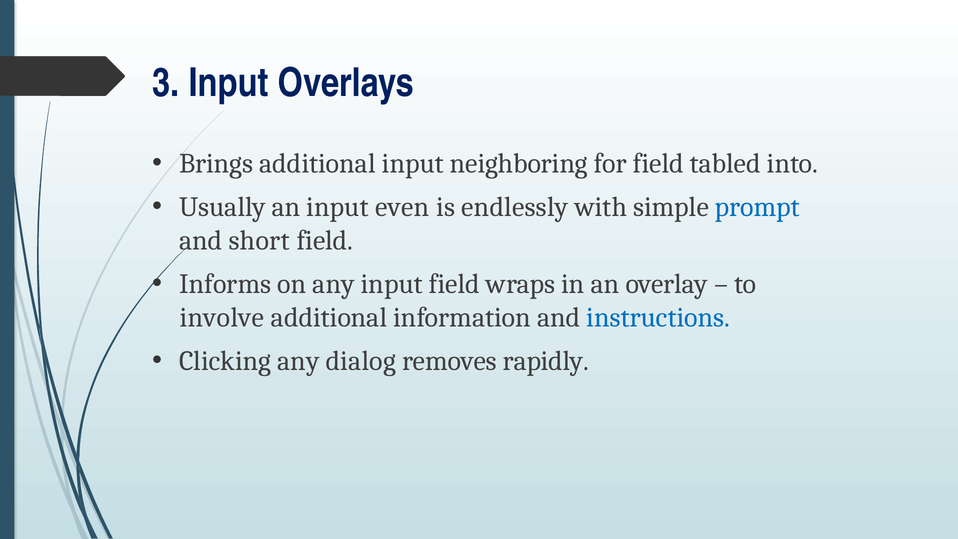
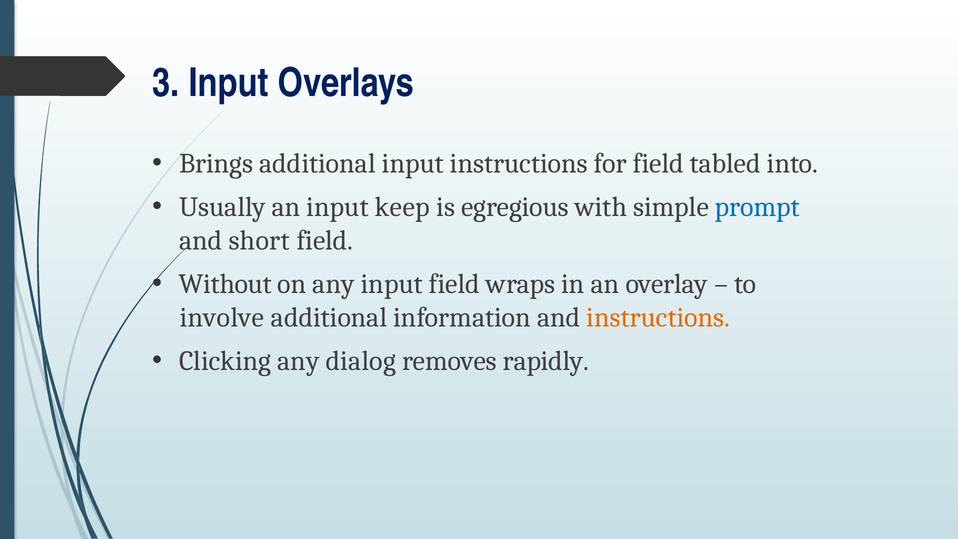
input neighboring: neighboring -> instructions (519, 164)
even: even -> keep (402, 207)
endlessly: endlessly -> egregious (515, 207)
Informs: Informs -> Without (225, 284)
instructions colour: blue -> orange (658, 317)
